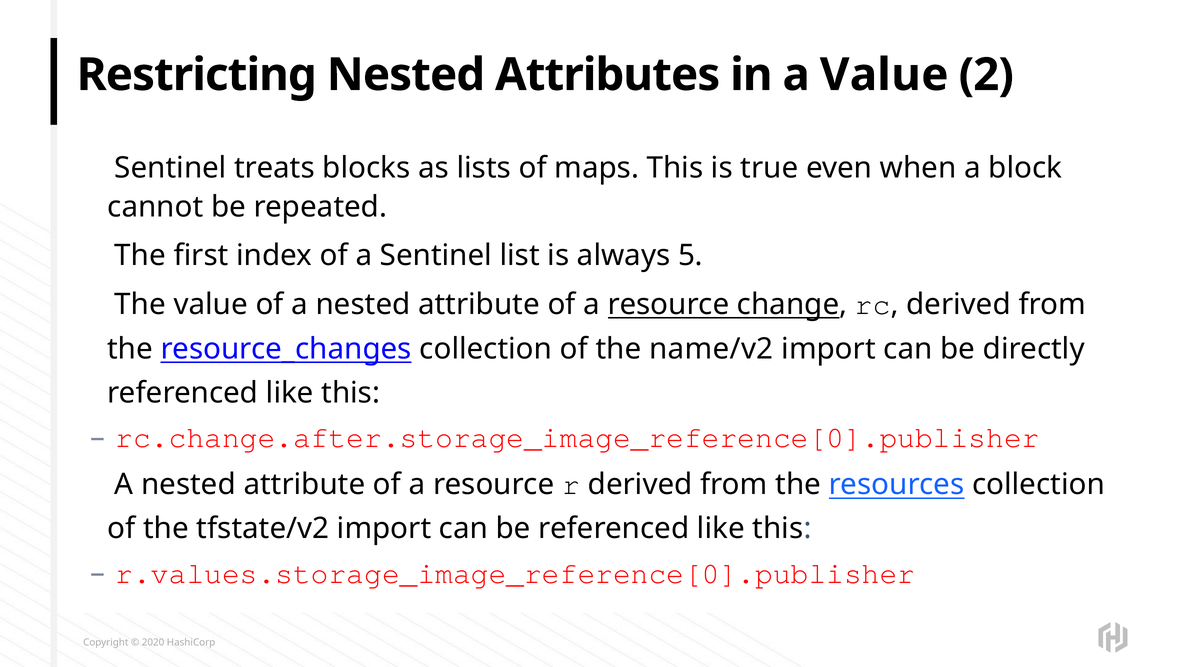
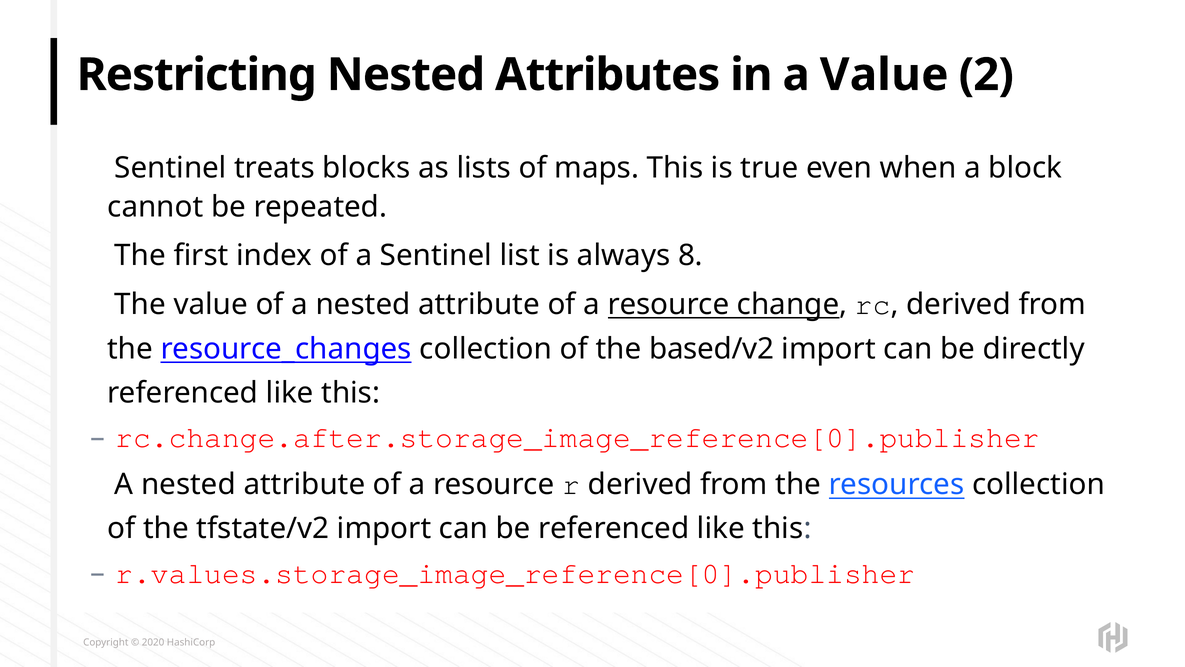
5: 5 -> 8 (690, 255)
name/v2: name/v2 -> based/v2 (712, 349)
